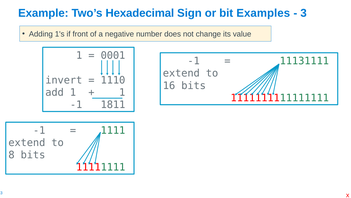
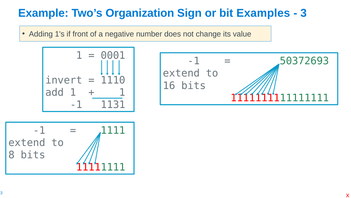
Hexadecimal: Hexadecimal -> Organization (140, 13)
11131111: 11131111 -> 50372693 (304, 61)
1811: 1811 -> 1131 (113, 104)
